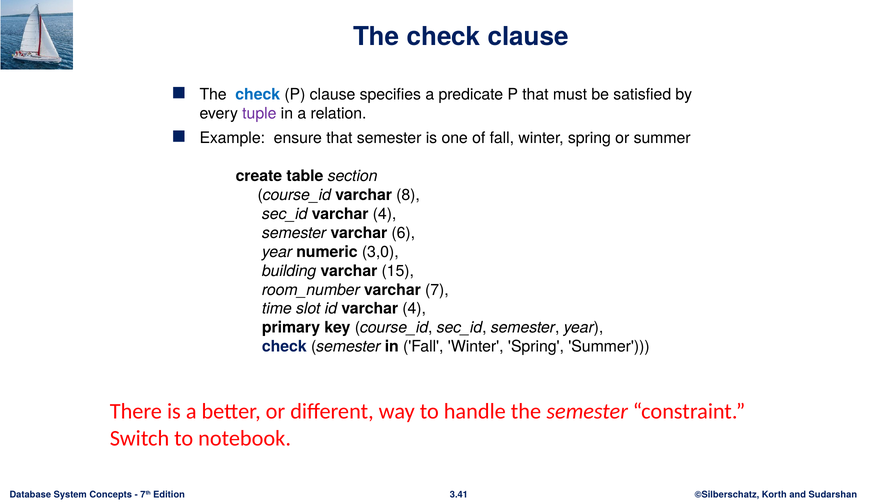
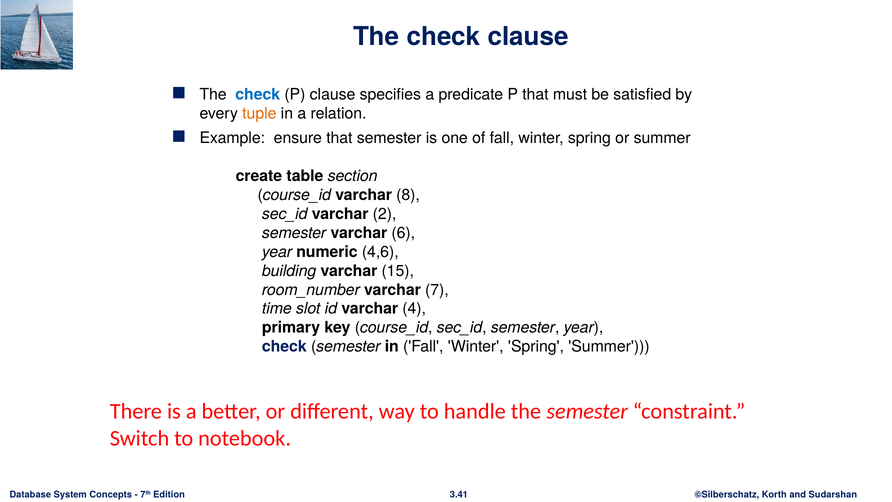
tuple colour: purple -> orange (259, 113)
sec_id varchar 4: 4 -> 2 (385, 214)
3,0: 3,0 -> 4,6 (380, 252)
